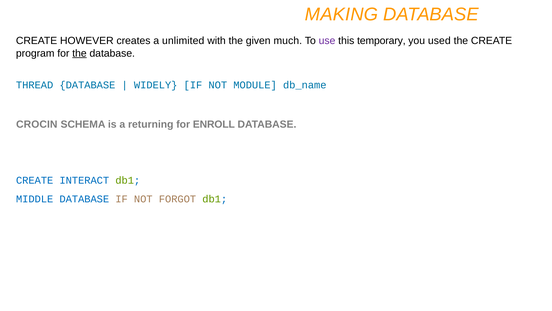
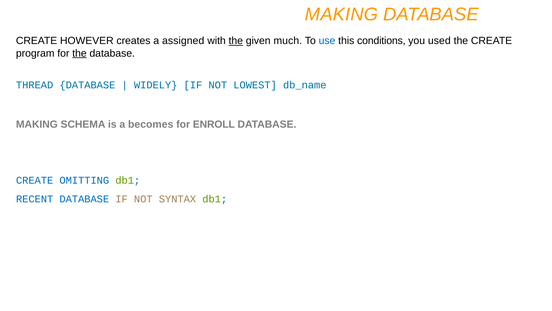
unlimited: unlimited -> assigned (183, 41)
the underline: none -> present (236, 41)
use colour: purple -> blue (327, 41)
temporary: temporary -> conditions (381, 41)
MODULE: MODULE -> LOWEST (255, 85)
CROCIN: CROCIN -> MAKING (37, 124)
returning: returning -> becomes (151, 124)
INTERACT: INTERACT -> OMITTING (84, 180)
MIDDLE: MIDDLE -> RECENT (35, 199)
FORGOT: FORGOT -> SYNTAX (177, 199)
